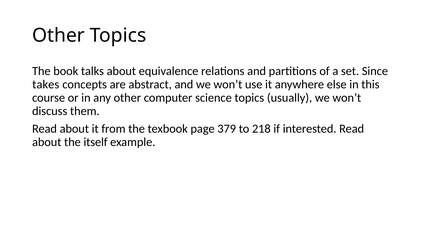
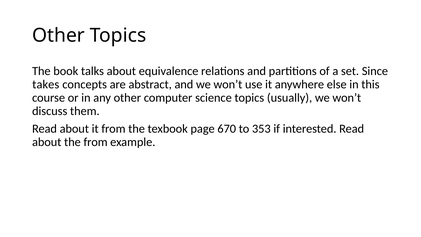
379: 379 -> 670 (227, 129)
218: 218 -> 353 (261, 129)
the itself: itself -> from (96, 142)
